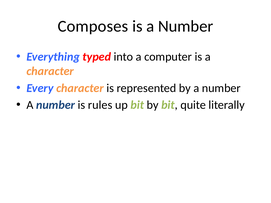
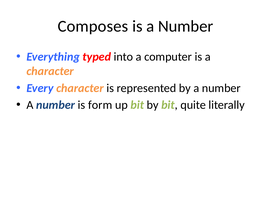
rules: rules -> form (100, 105)
